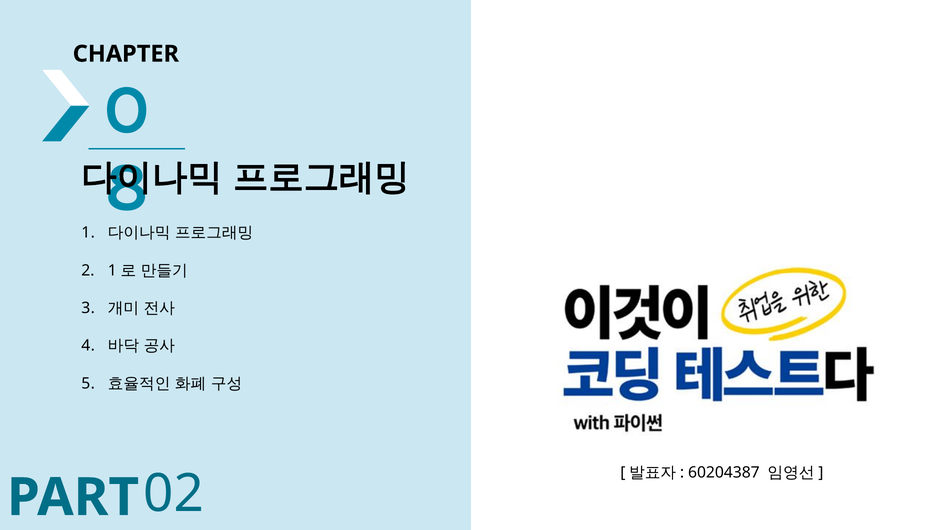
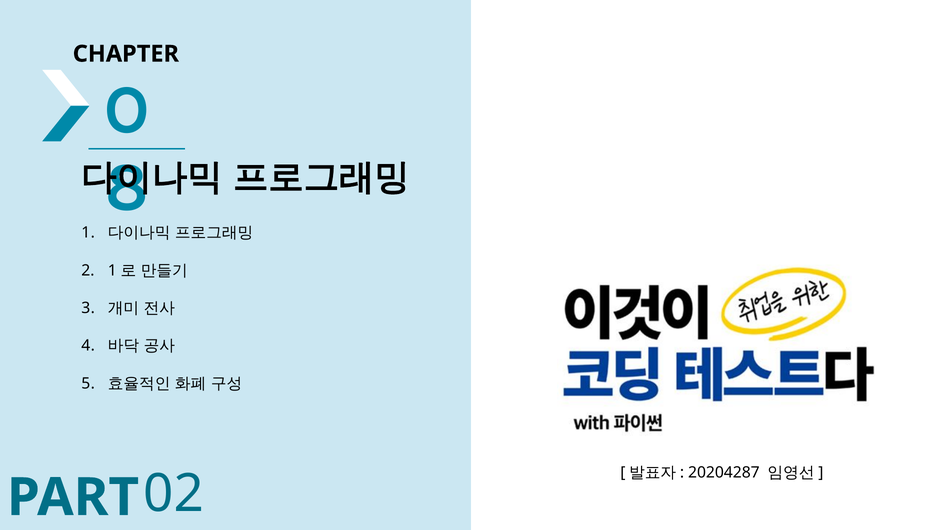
60204387: 60204387 -> 20204287 (724, 473)
